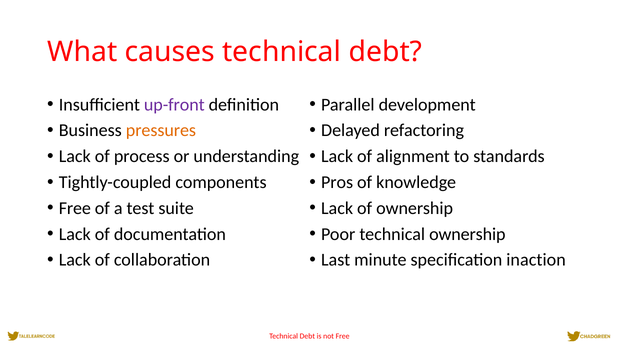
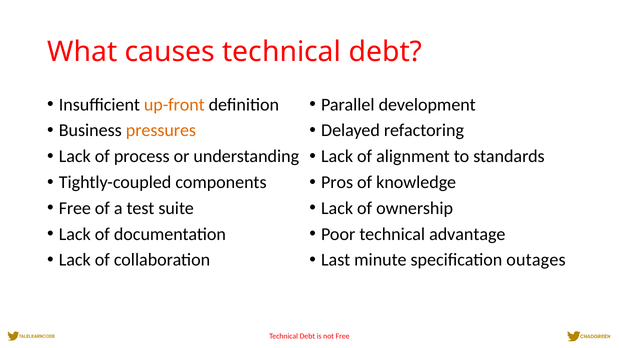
up-front colour: purple -> orange (174, 105)
technical ownership: ownership -> advantage (467, 234)
inaction: inaction -> outages (536, 260)
